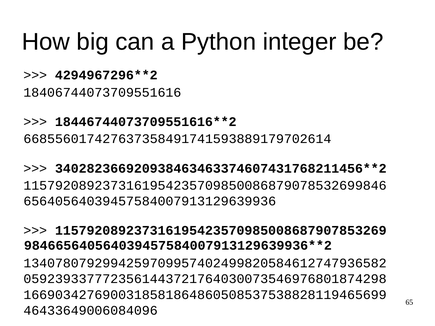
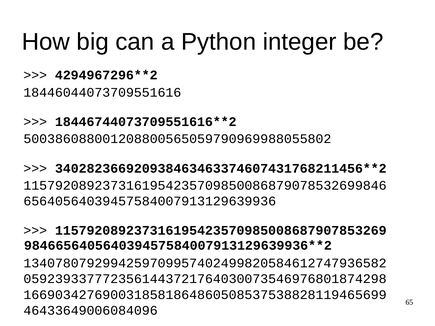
18406744073709551616: 18406744073709551616 -> 18446044073709551616 (102, 92)
668556017427637358491741593889179702614: 668556017427637358491741593889179702614 -> 500386088001208800565059790969988055802 (177, 139)
